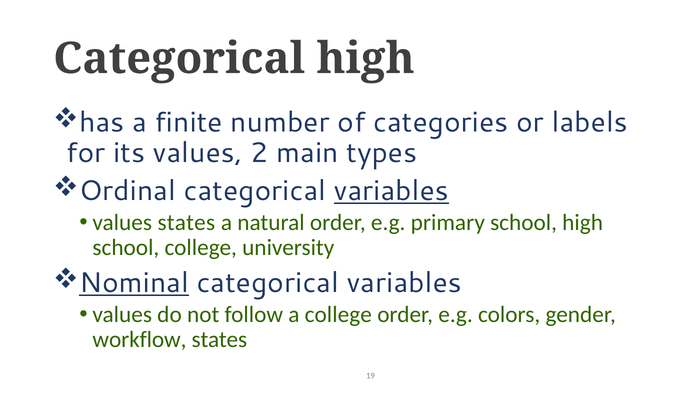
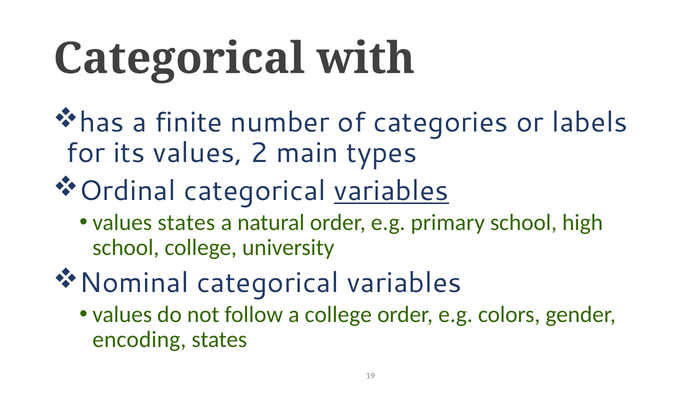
Categorical high: high -> with (366, 59)
Nominal underline: present -> none (134, 283)
workflow: workflow -> encoding (139, 339)
